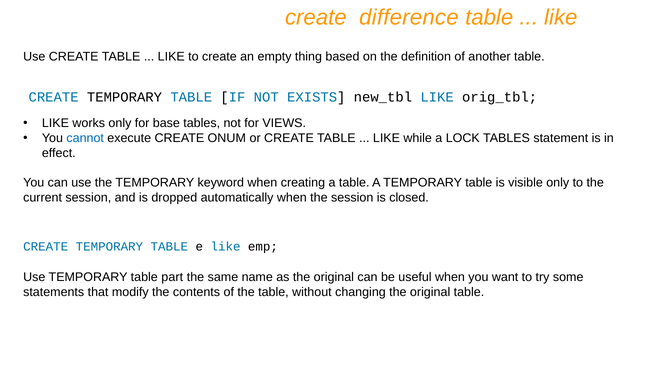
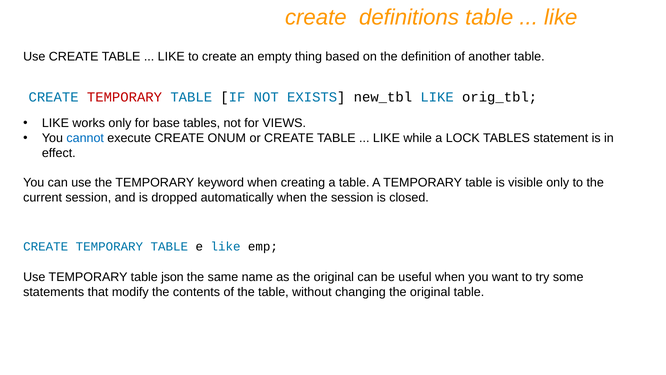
difference: difference -> definitions (409, 17)
TEMPORARY colour: black -> red (124, 97)
part: part -> json (172, 277)
